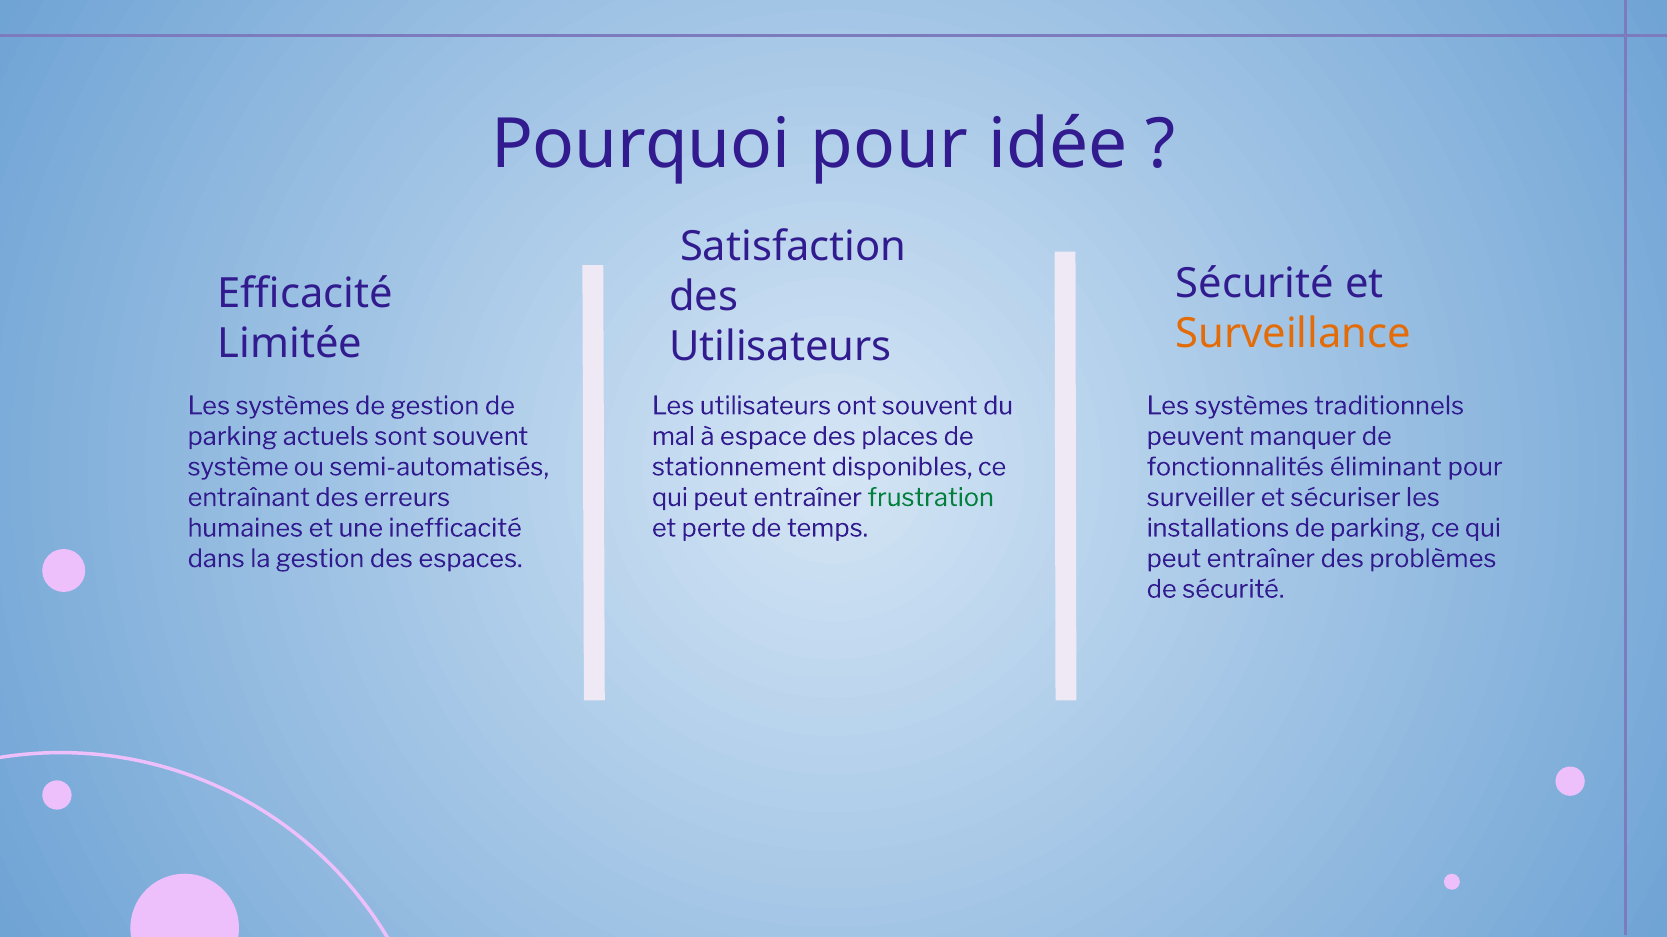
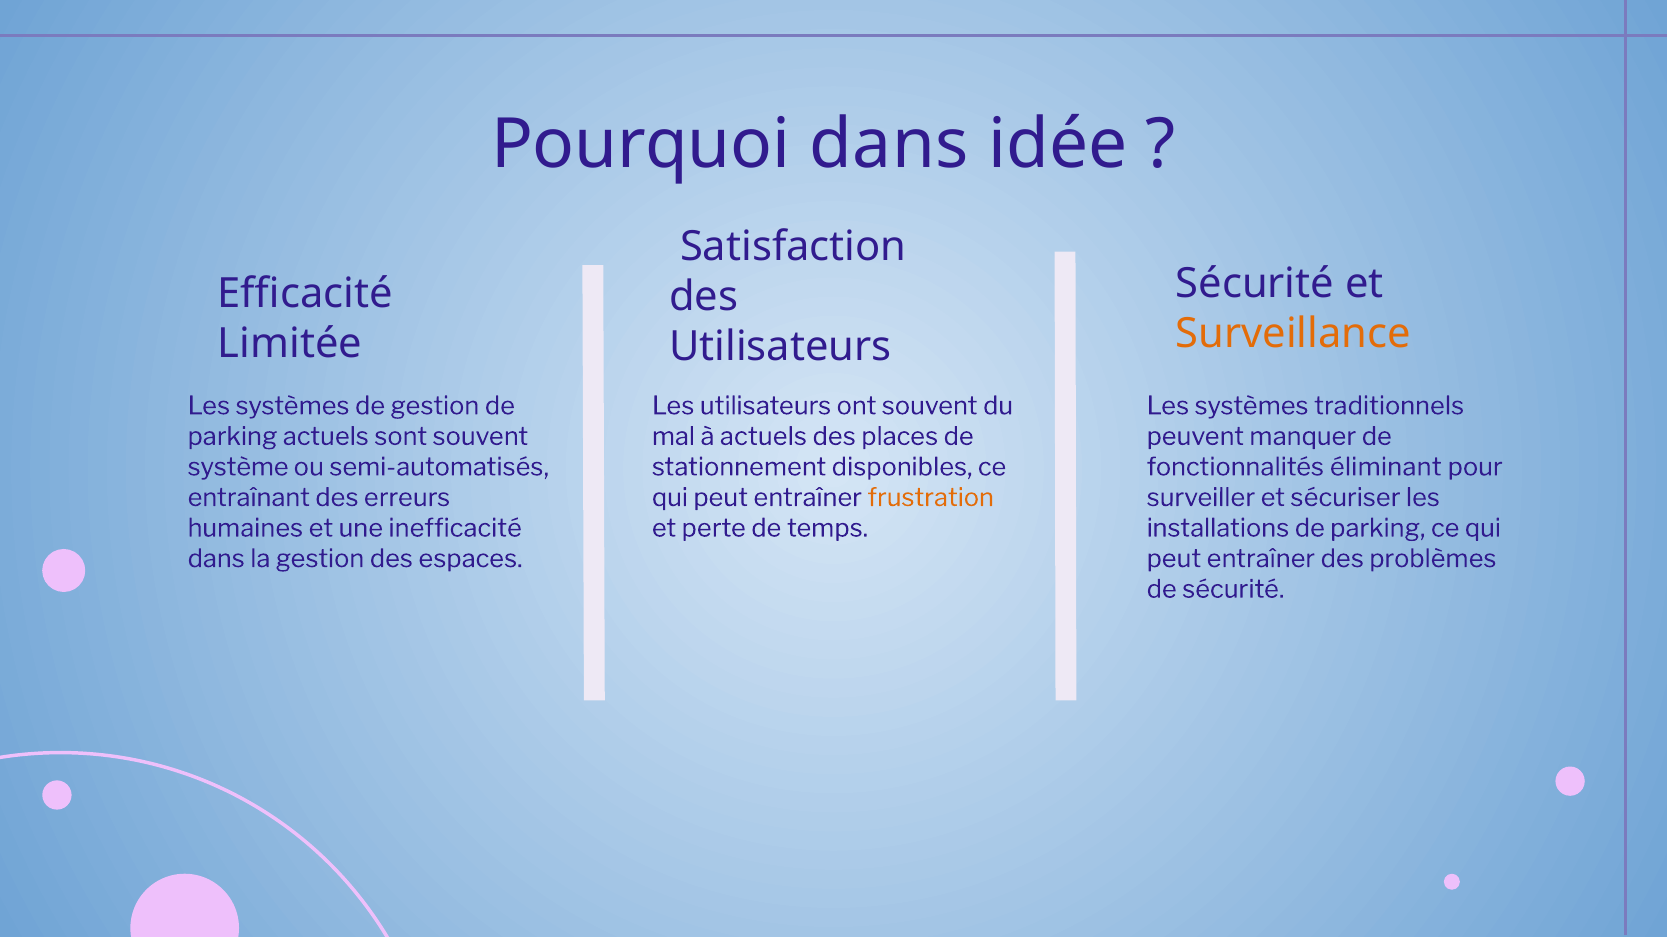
Pourquoi pour: pour -> dans (889, 144)
à espace: espace -> actuels (763, 437)
frustration colour: green -> orange (931, 498)
